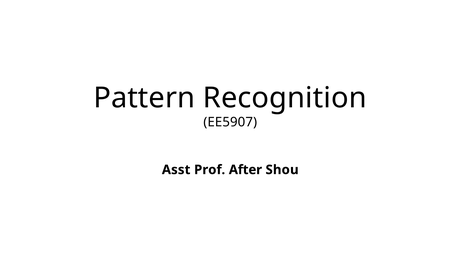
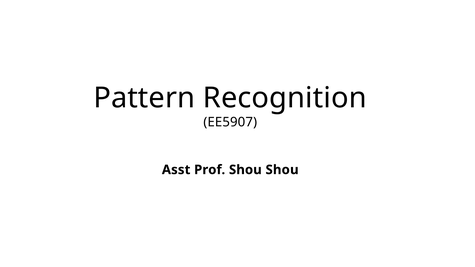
Prof After: After -> Shou (245, 170)
